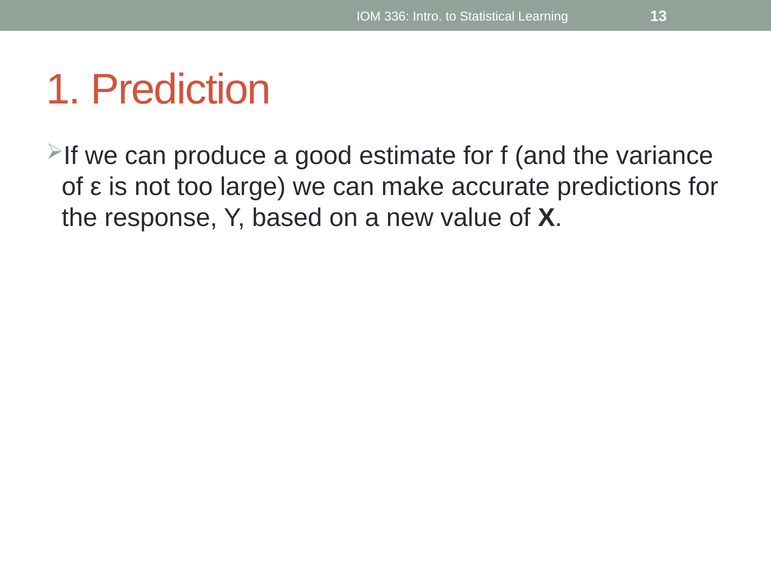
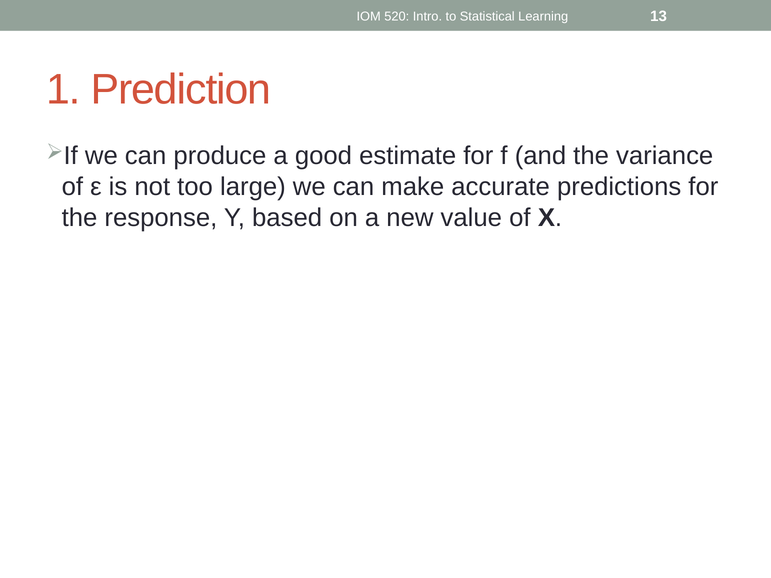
336: 336 -> 520 (397, 16)
